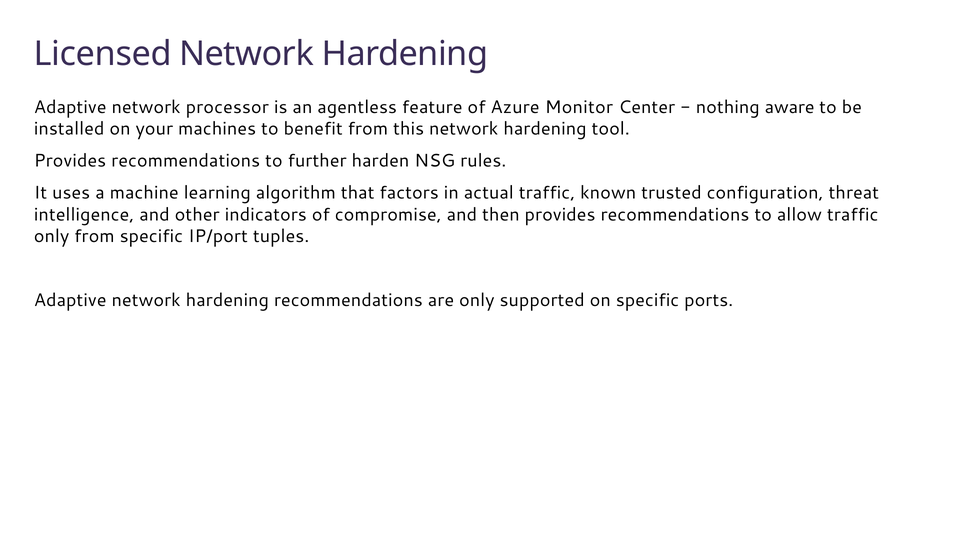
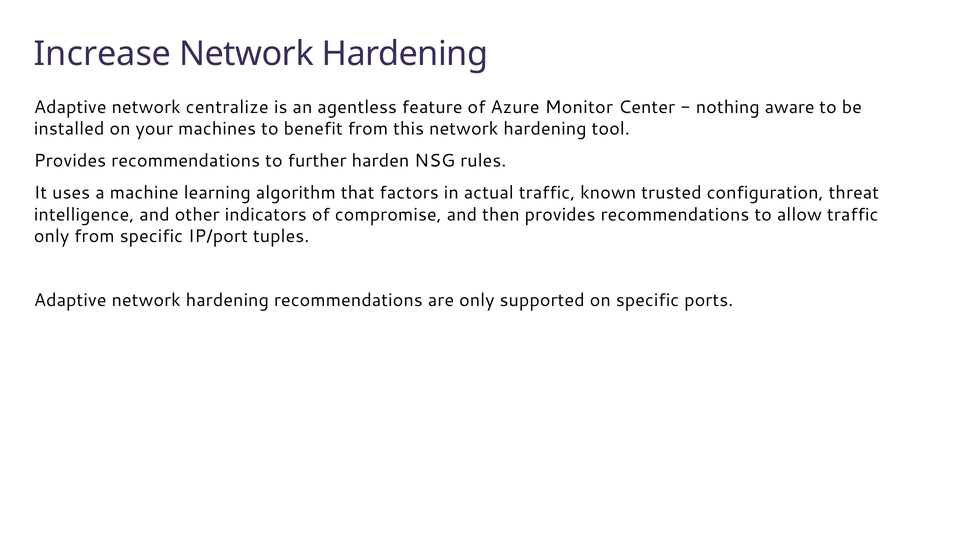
Licensed: Licensed -> Increase (103, 54)
processor: processor -> centralize (227, 107)
